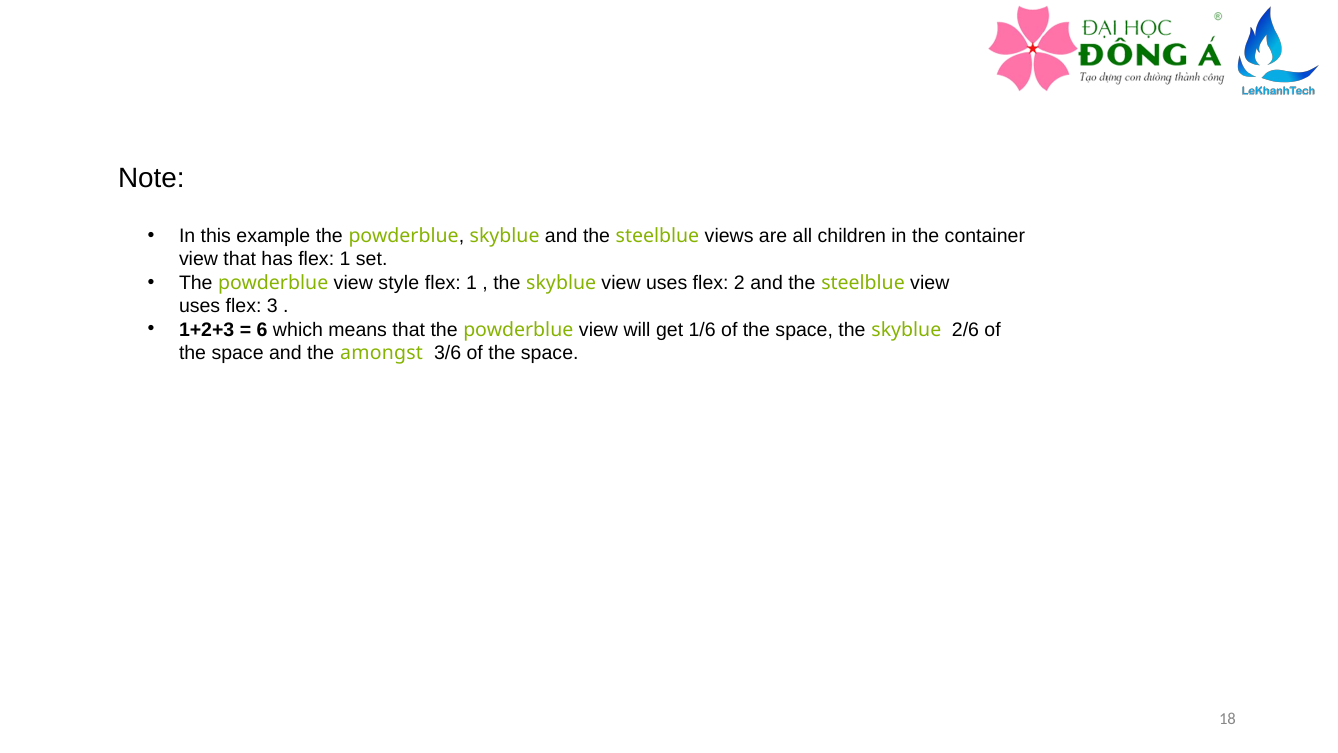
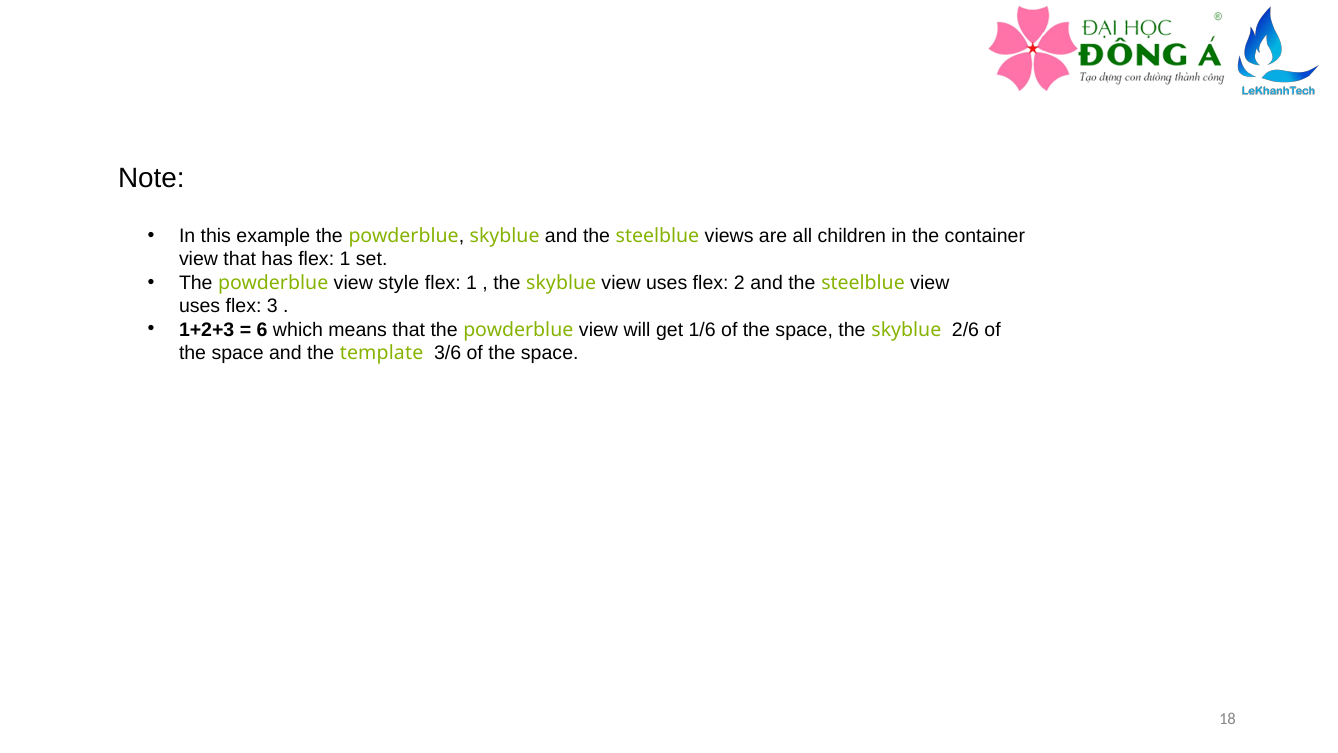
amongst: amongst -> template (382, 353)
